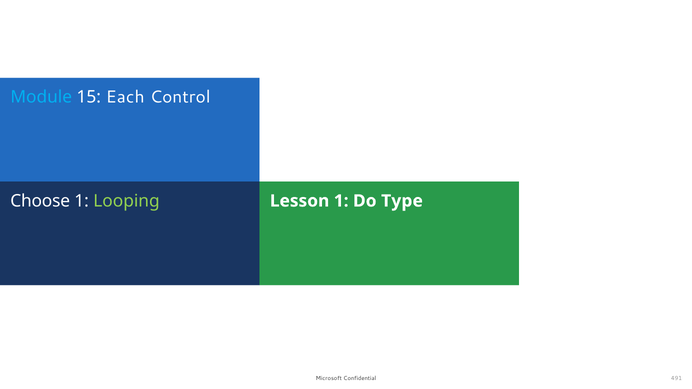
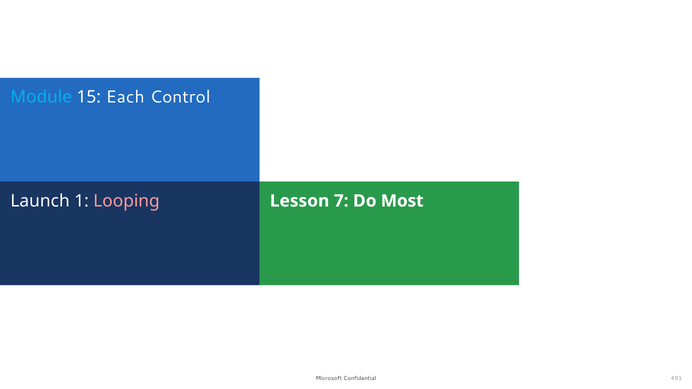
Choose: Choose -> Launch (40, 201)
Looping colour: light green -> pink (127, 201)
Lesson 1: 1 -> 7 (341, 201)
Type: Type -> Most (402, 201)
